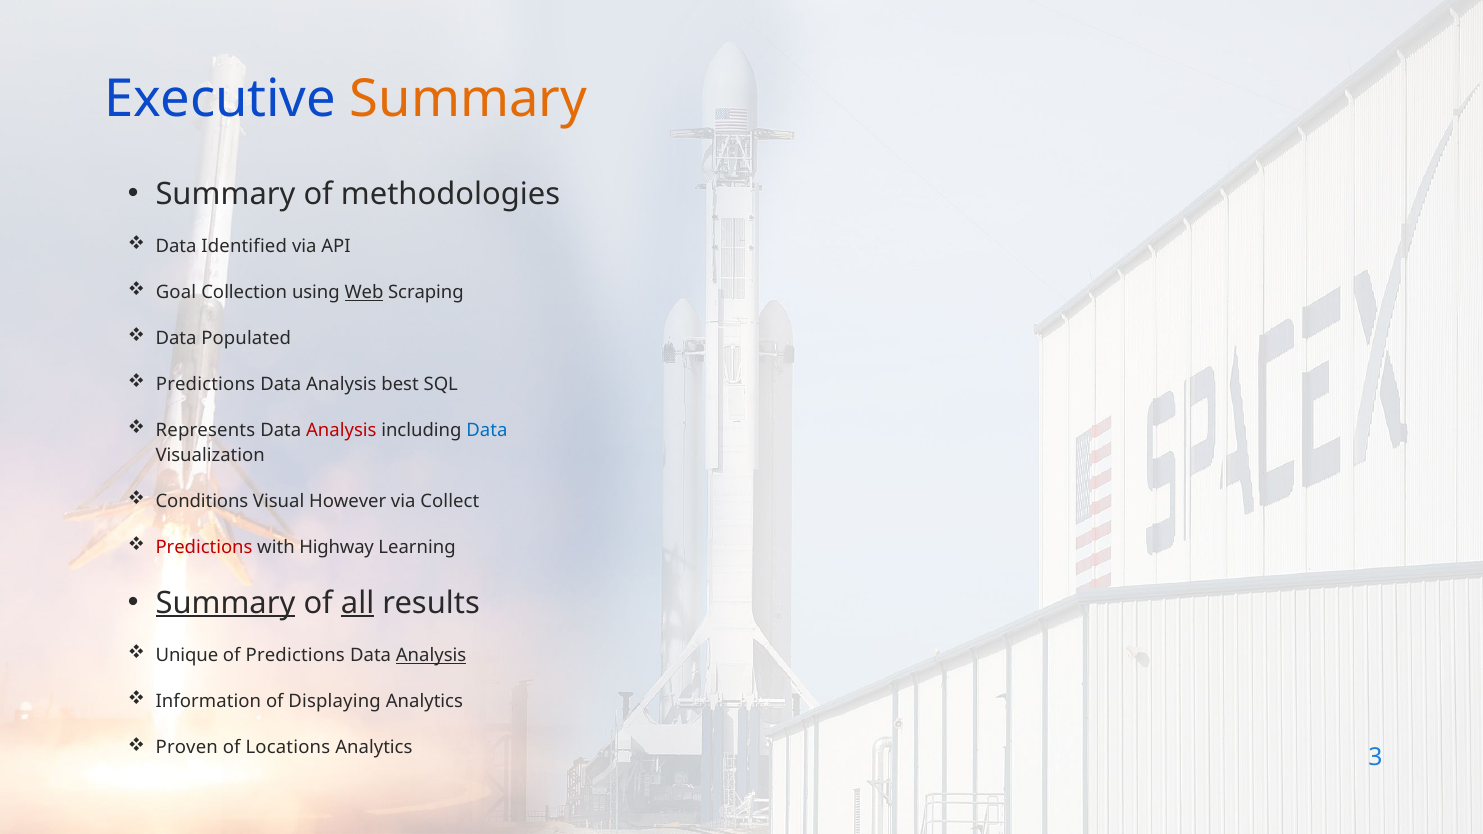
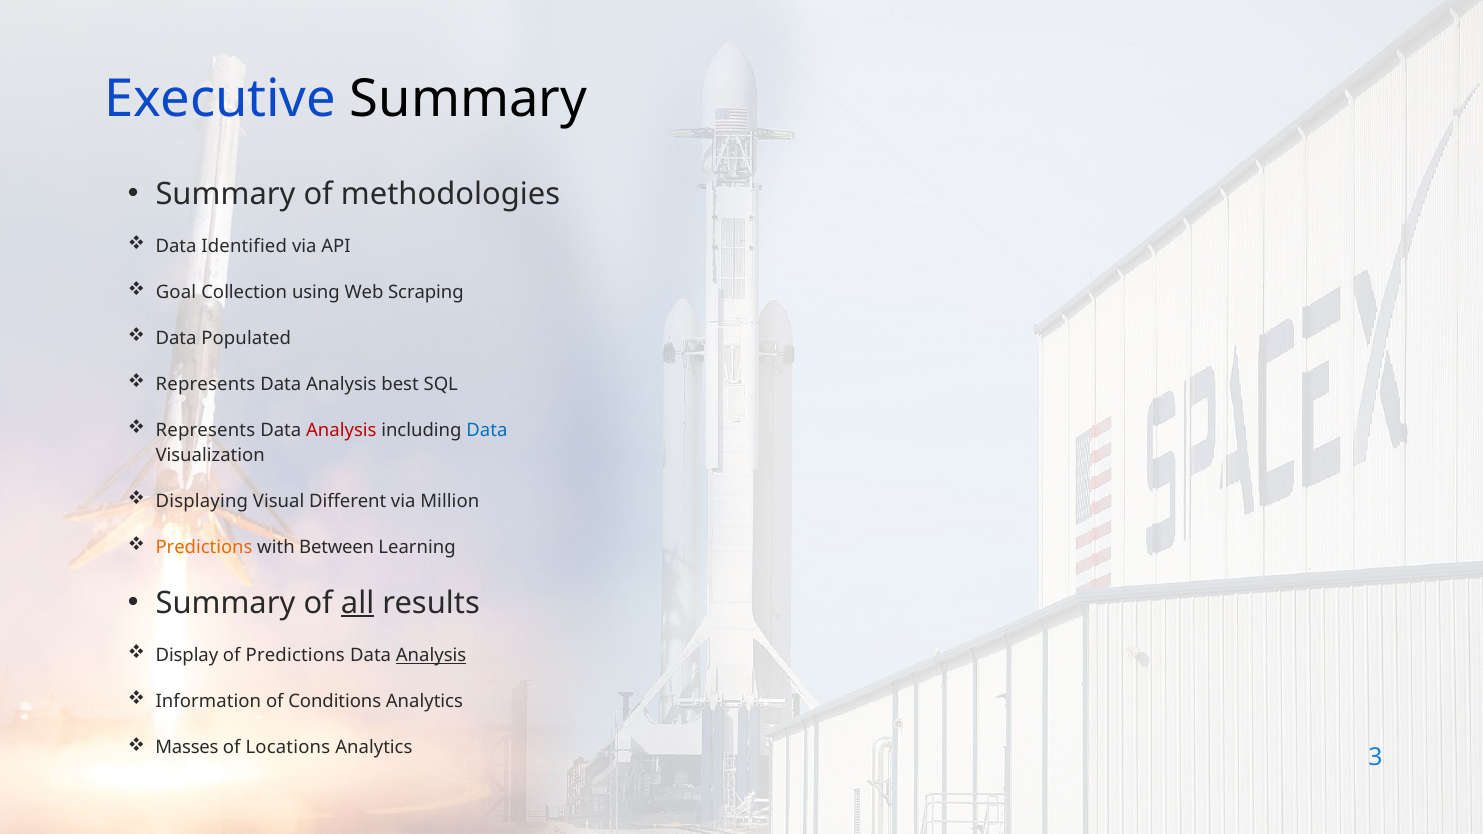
Summary colour: orange -> black (468, 99)
Web underline: present -> none (364, 293)
Predictions: Predictions -> Represents (205, 385)
Conditions: Conditions -> Displaying (202, 501)
However: However -> Different (348, 501)
Collect: Collect -> Million (450, 501)
Predictions colour: red -> orange (204, 547)
Highway: Highway -> Between (337, 547)
Summary underline: present -> none (225, 603)
Unique: Unique -> Display (187, 656)
Displaying: Displaying -> Conditions (335, 702)
Proven: Proven -> Masses (187, 748)
